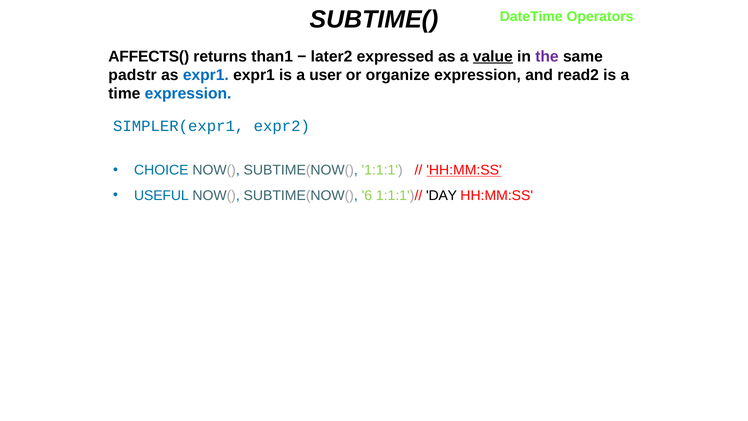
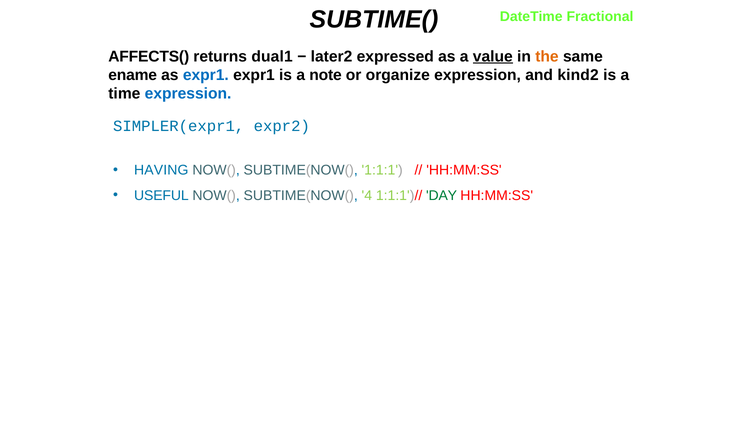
Operators: Operators -> Fractional (600, 17)
than1: than1 -> dual1 (272, 56)
the colour: purple -> orange (547, 56)
padstr: padstr -> ename (133, 75)
user: user -> note (326, 75)
read2: read2 -> kind2 (578, 75)
CHOICE: CHOICE -> HAVING (161, 170)
HH:MM:SS underline: present -> none (464, 170)
6: 6 -> 4 (367, 195)
DAY colour: black -> green (442, 195)
